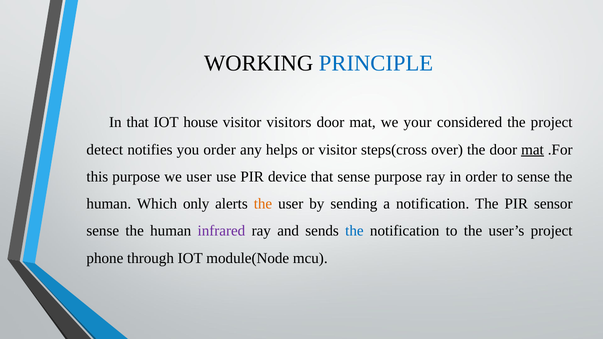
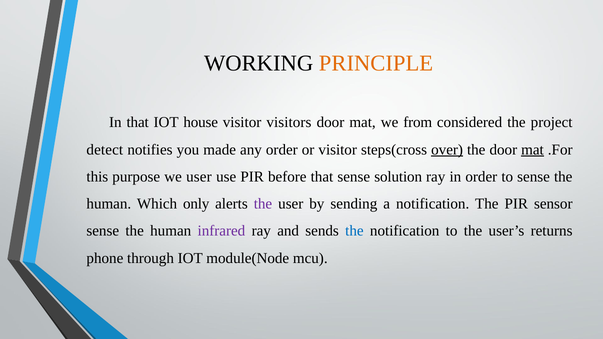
PRINCIPLE colour: blue -> orange (376, 63)
your: your -> from (418, 123)
you order: order -> made (220, 150)
any helps: helps -> order (282, 150)
over underline: none -> present (447, 150)
device: device -> before (287, 177)
sense purpose: purpose -> solution (398, 177)
the colour: orange -> purple (263, 204)
user’s project: project -> returns (552, 231)
